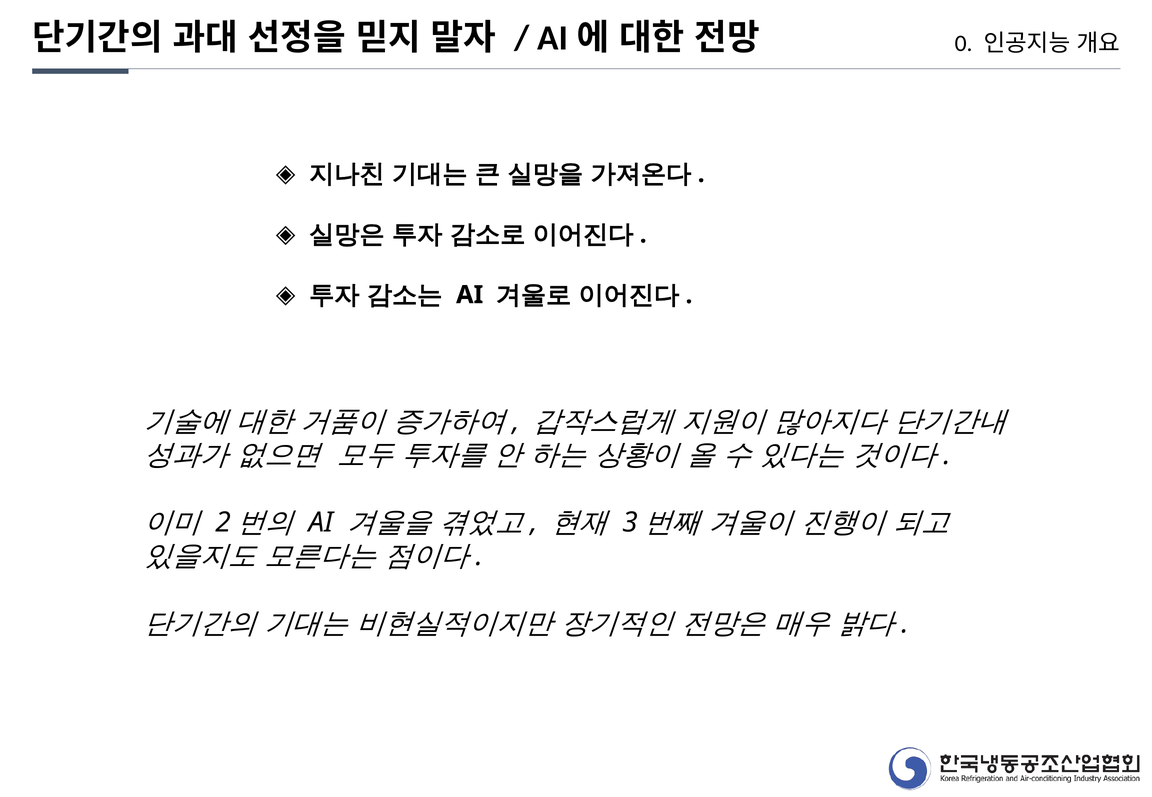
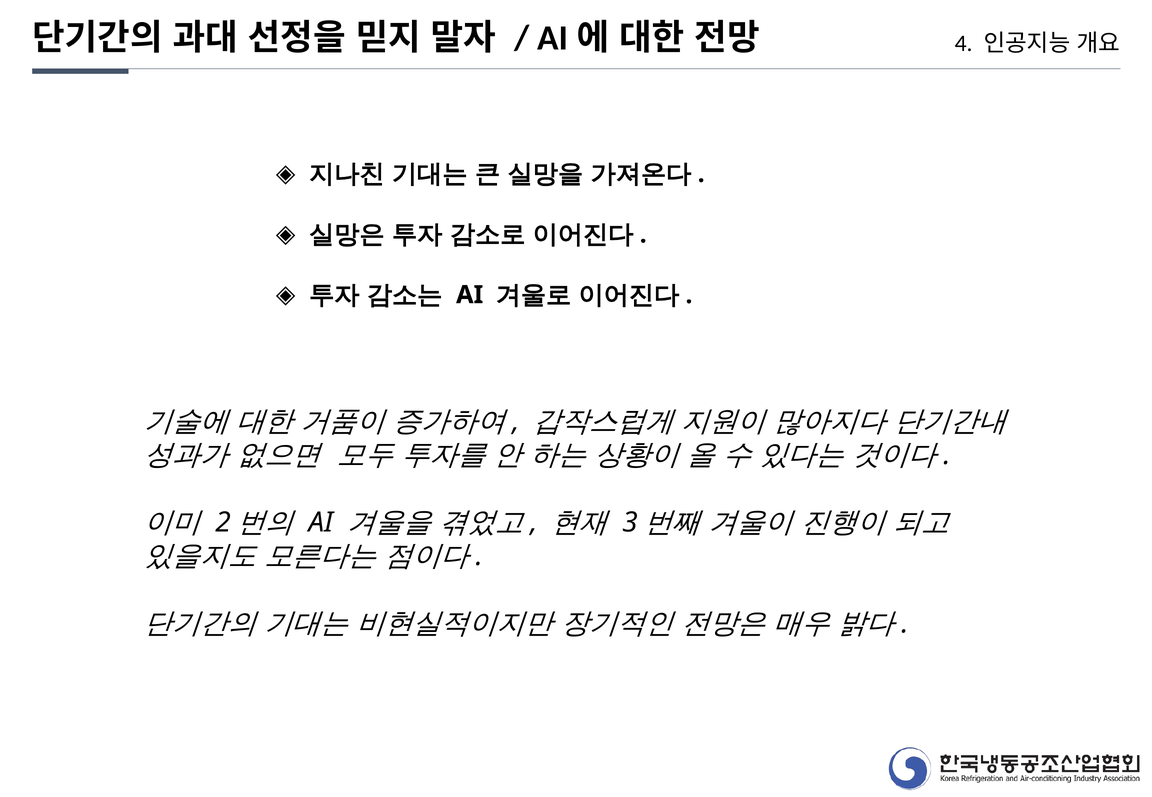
0: 0 -> 4 (964, 44)
